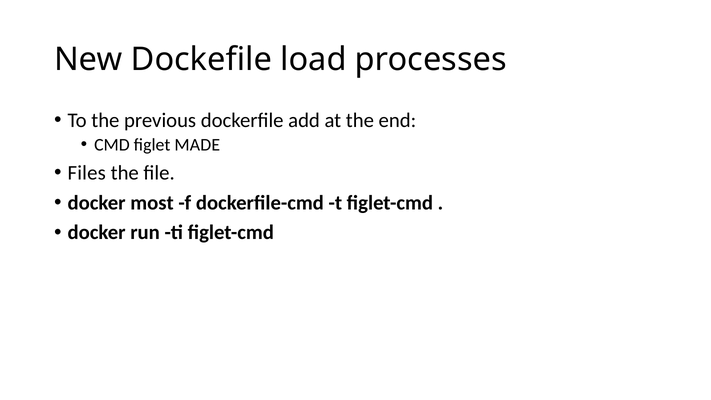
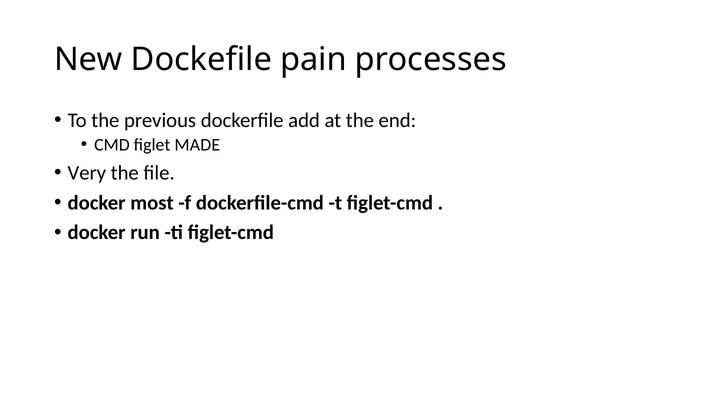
load: load -> pain (314, 60)
Files: Files -> Very (87, 173)
